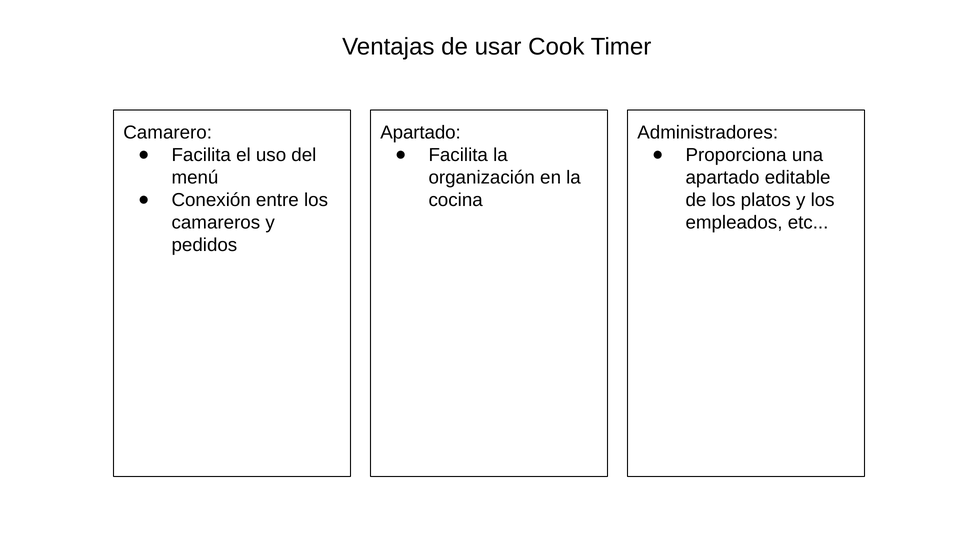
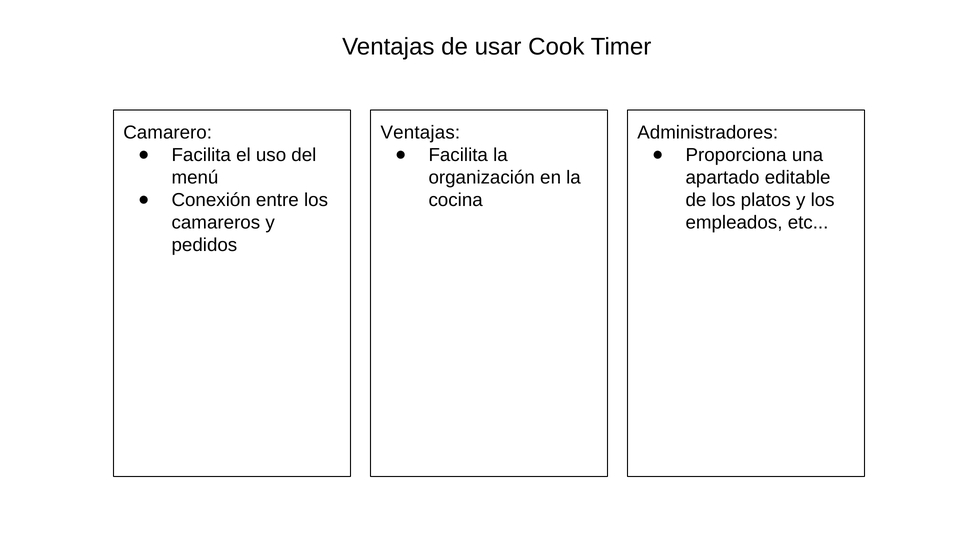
Apartado: Apartado -> Ventajas (420, 132)
